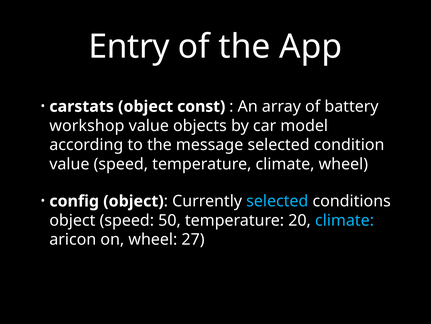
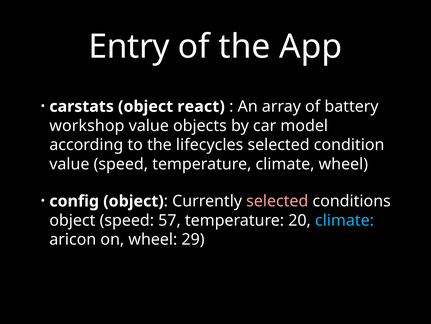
const: const -> react (201, 106)
message: message -> lifecycles (210, 145)
selected colour: light blue -> pink (277, 201)
50: 50 -> 57 (170, 220)
27: 27 -> 29 (193, 239)
